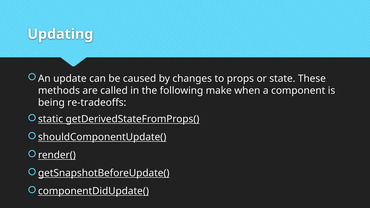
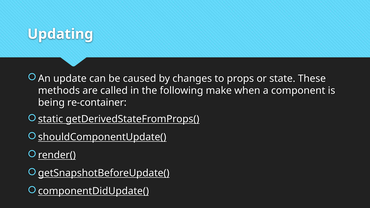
re-tradeoffs: re-tradeoffs -> re-container (97, 103)
